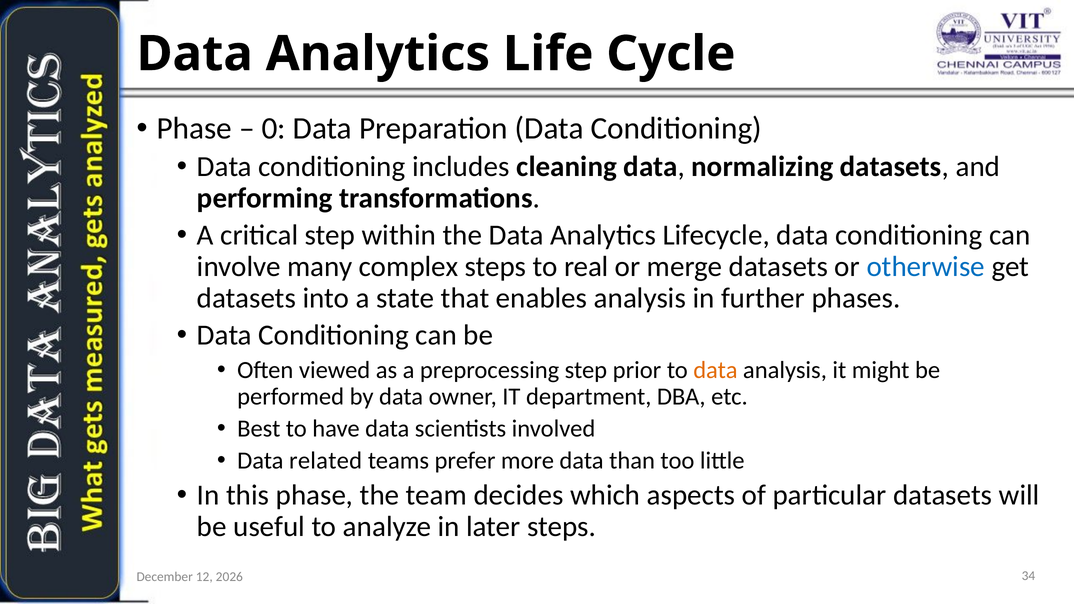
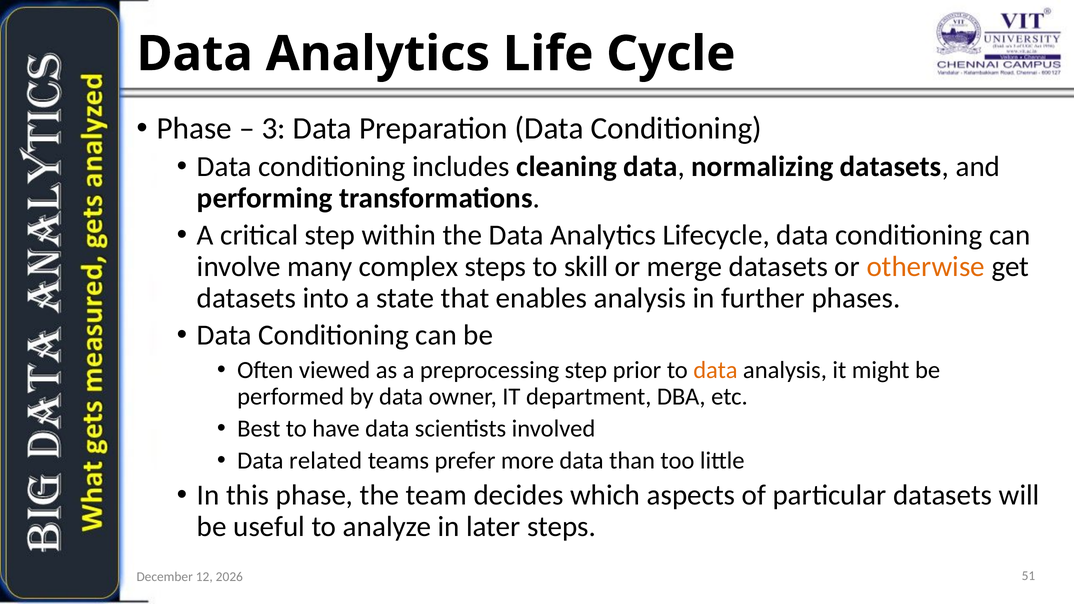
0: 0 -> 3 (274, 129)
real: real -> skill (586, 267)
otherwise colour: blue -> orange (926, 267)
34: 34 -> 51 (1028, 576)
